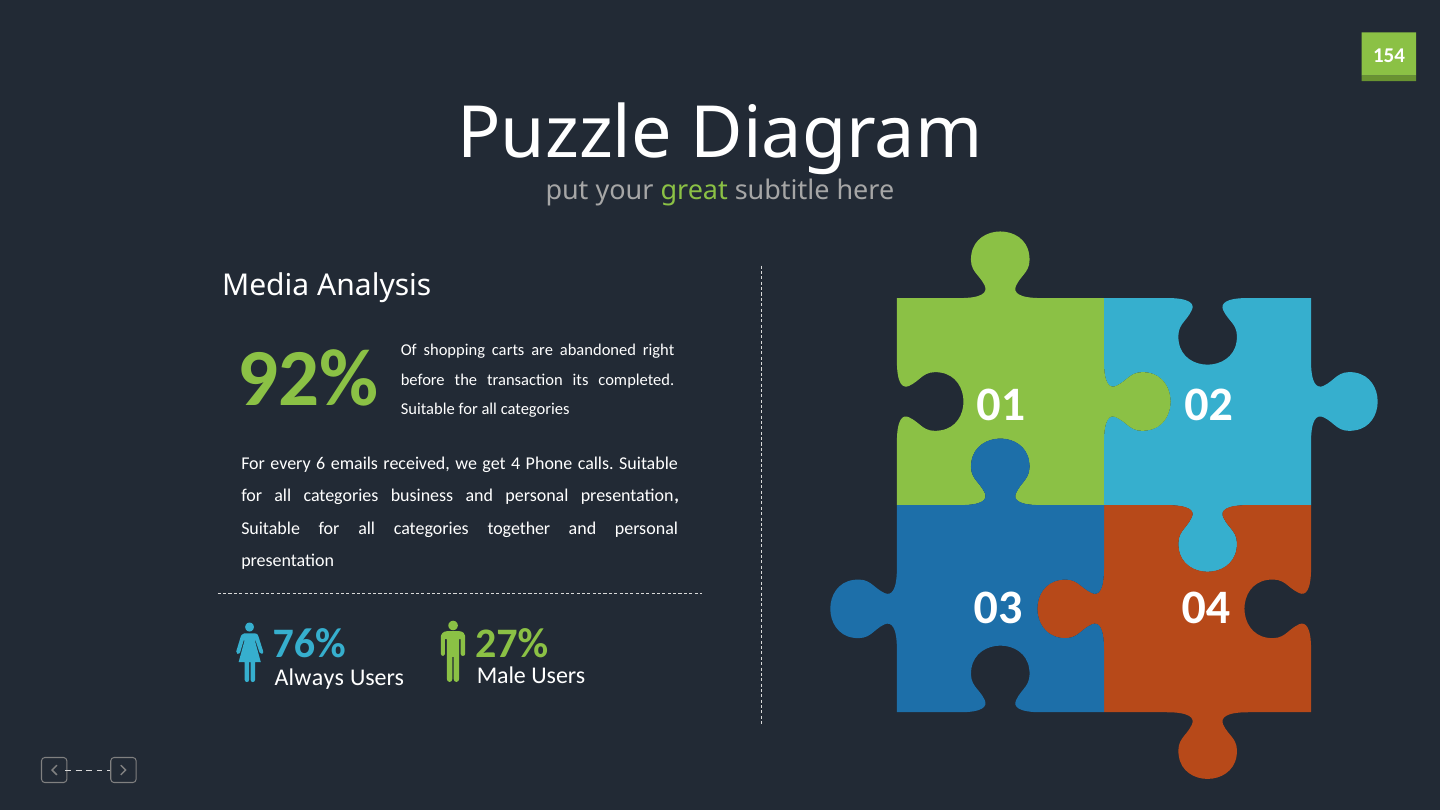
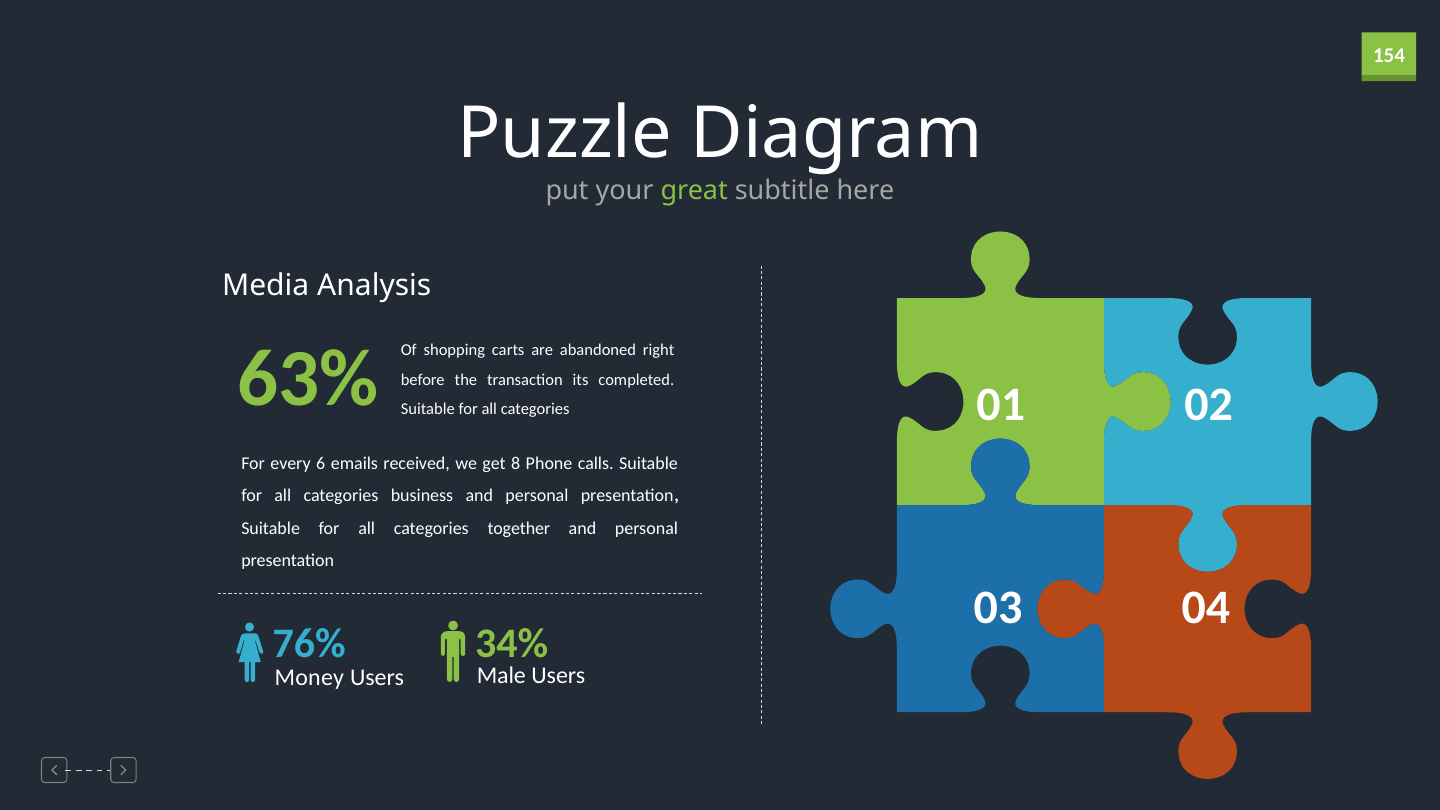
92%: 92% -> 63% (308, 379)
4: 4 -> 8 (516, 464)
27%: 27% -> 34% (512, 643)
Always: Always -> Money (309, 677)
